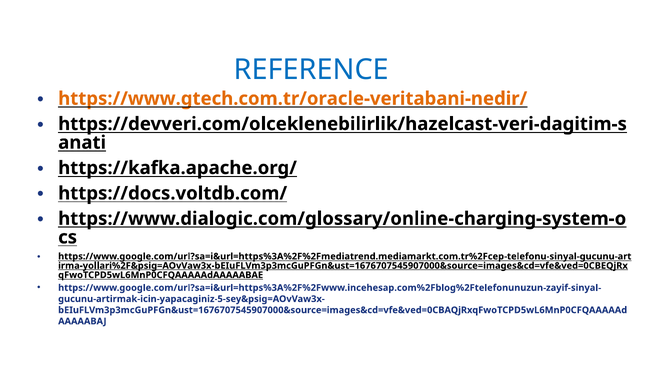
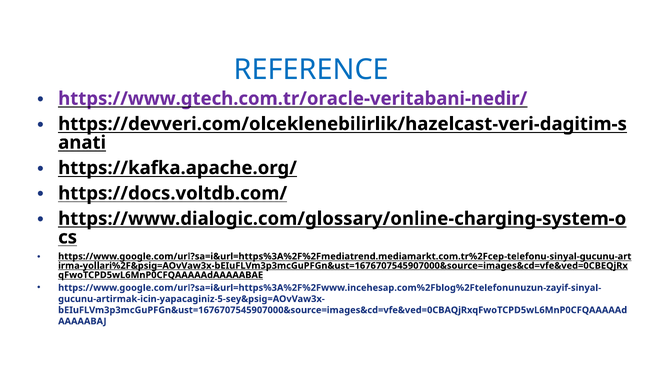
https://www.gtech.com.tr/oracle-veritabani-nedir/ colour: orange -> purple (293, 99)
